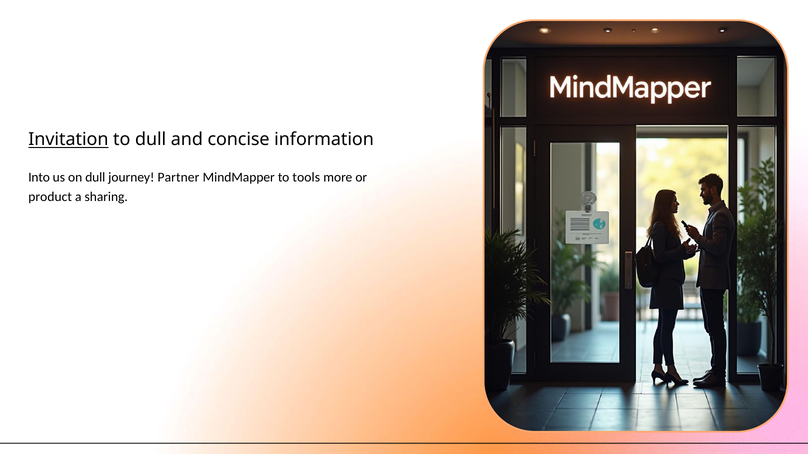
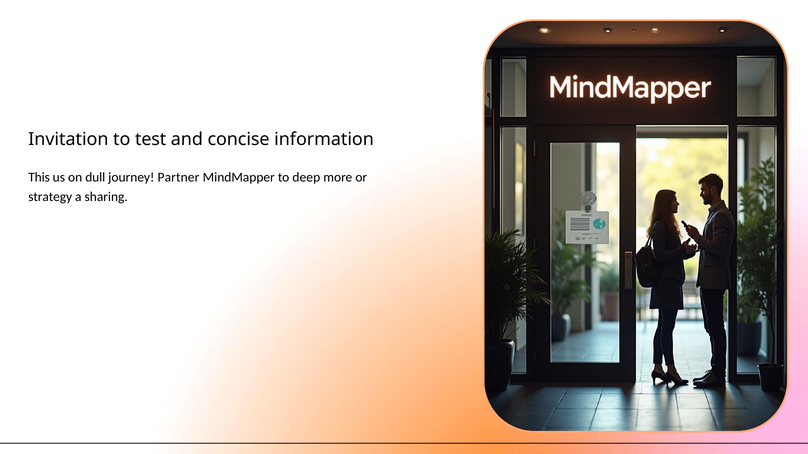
Invitation underline: present -> none (68, 140)
to dull: dull -> test (151, 140)
Into: Into -> This (39, 178)
tools: tools -> deep (306, 178)
product: product -> strategy (50, 197)
